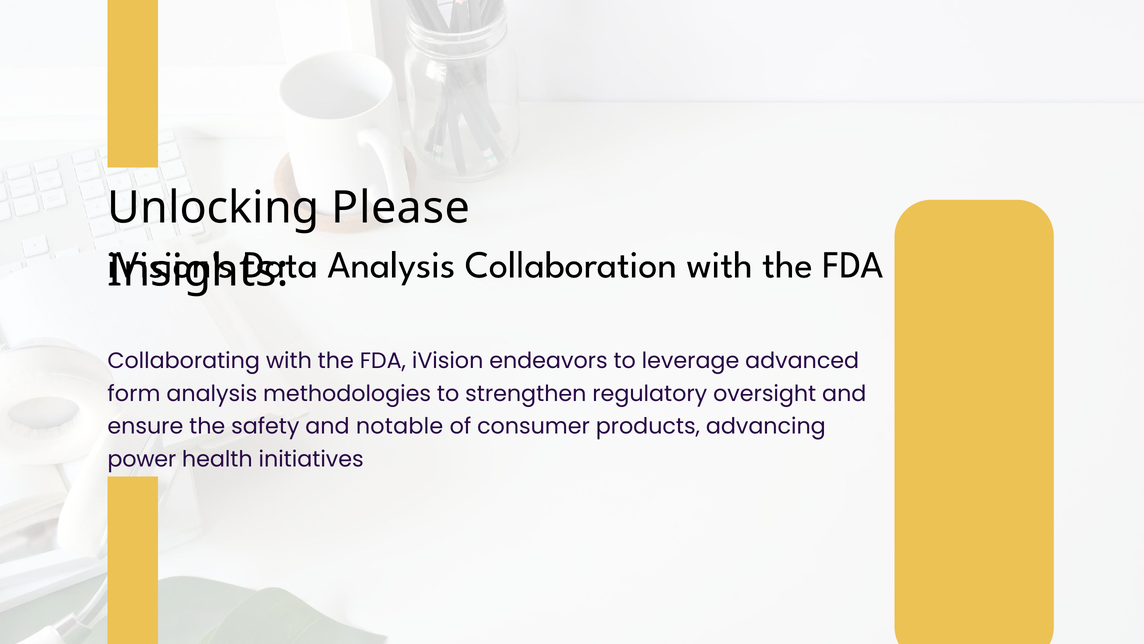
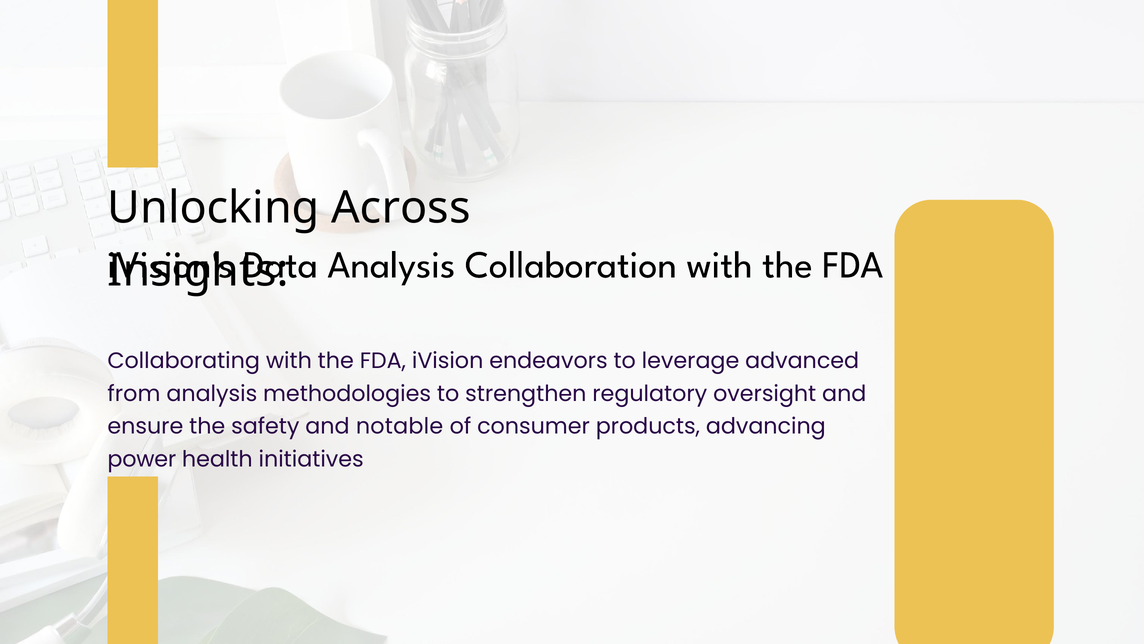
Please: Please -> Across (401, 208)
form: form -> from (134, 393)
